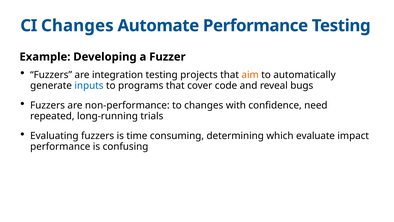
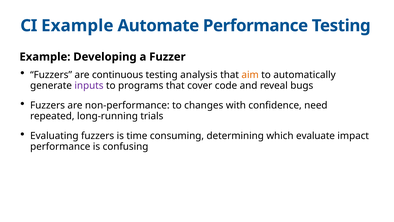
CI Changes: Changes -> Example (77, 26)
integration: integration -> continuous (118, 75)
projects: projects -> analysis (199, 75)
inputs colour: blue -> purple (89, 85)
